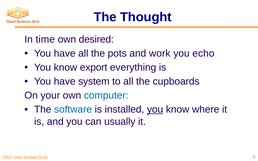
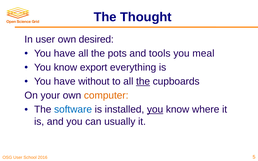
In time: time -> user (45, 39)
work: work -> tools (160, 53)
echo: echo -> meal (203, 53)
system: system -> without (94, 82)
the underline: none -> present (143, 82)
computer colour: blue -> orange (106, 96)
